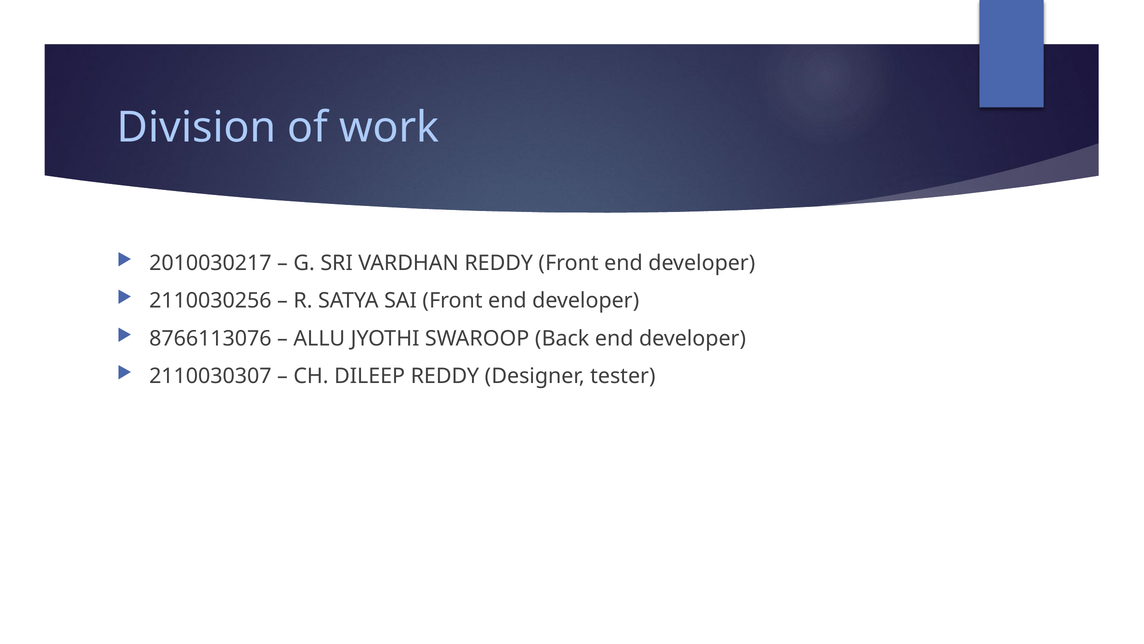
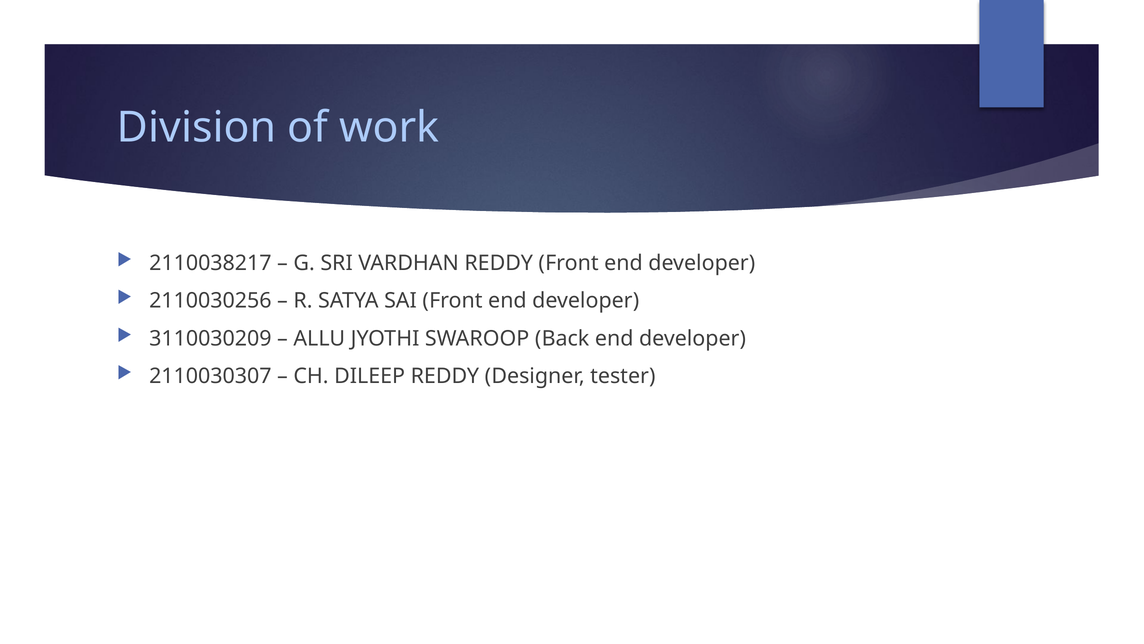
2010030217: 2010030217 -> 2110038217 (210, 263)
8766113076: 8766113076 -> 3110030209 (210, 338)
